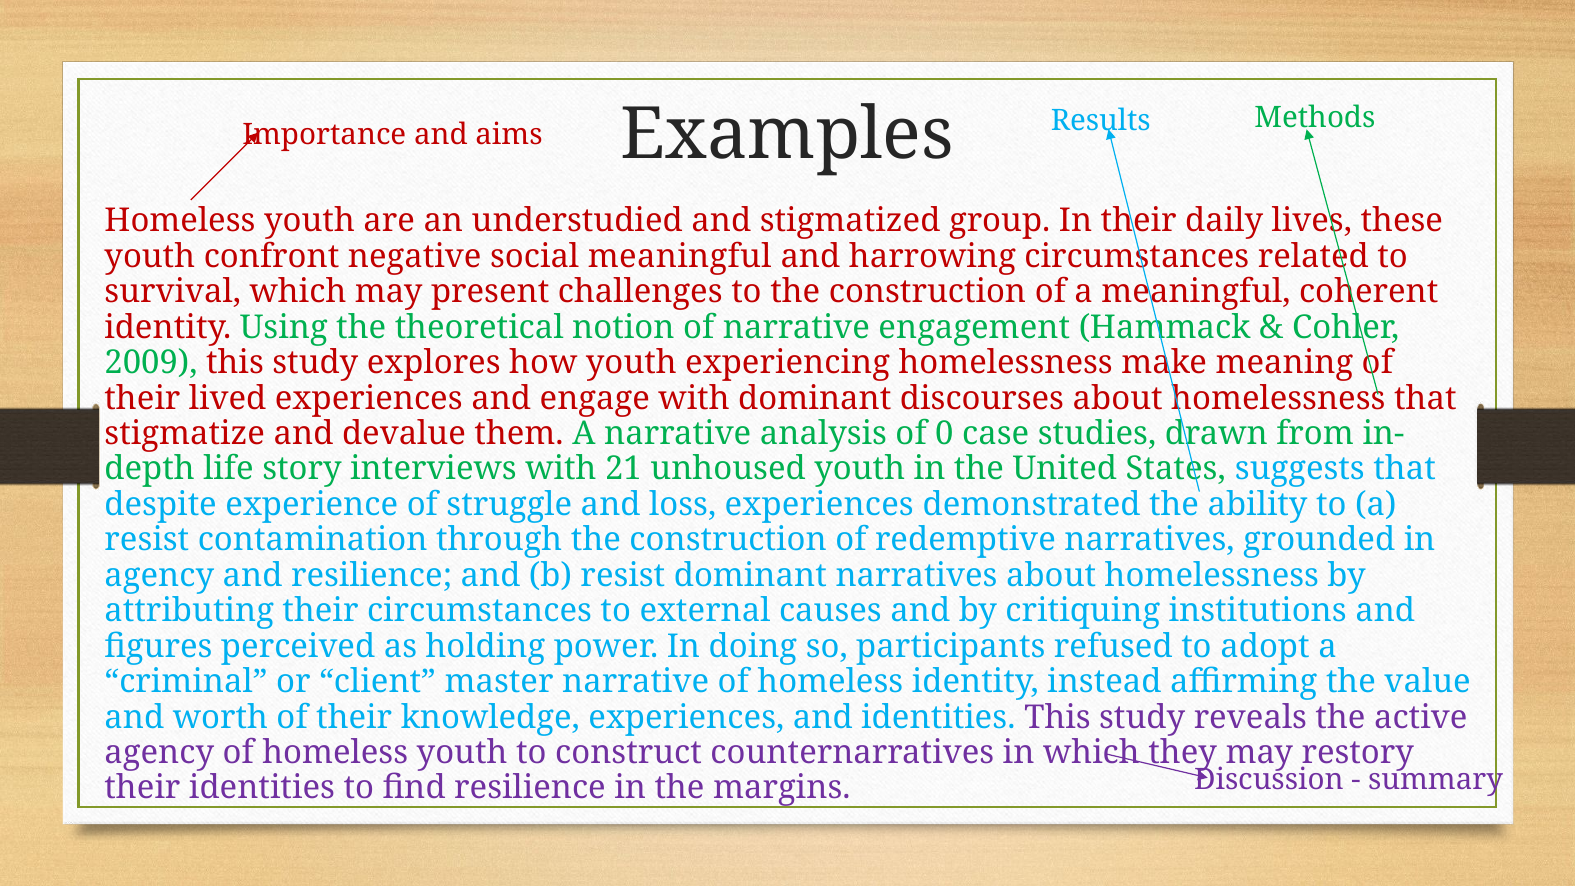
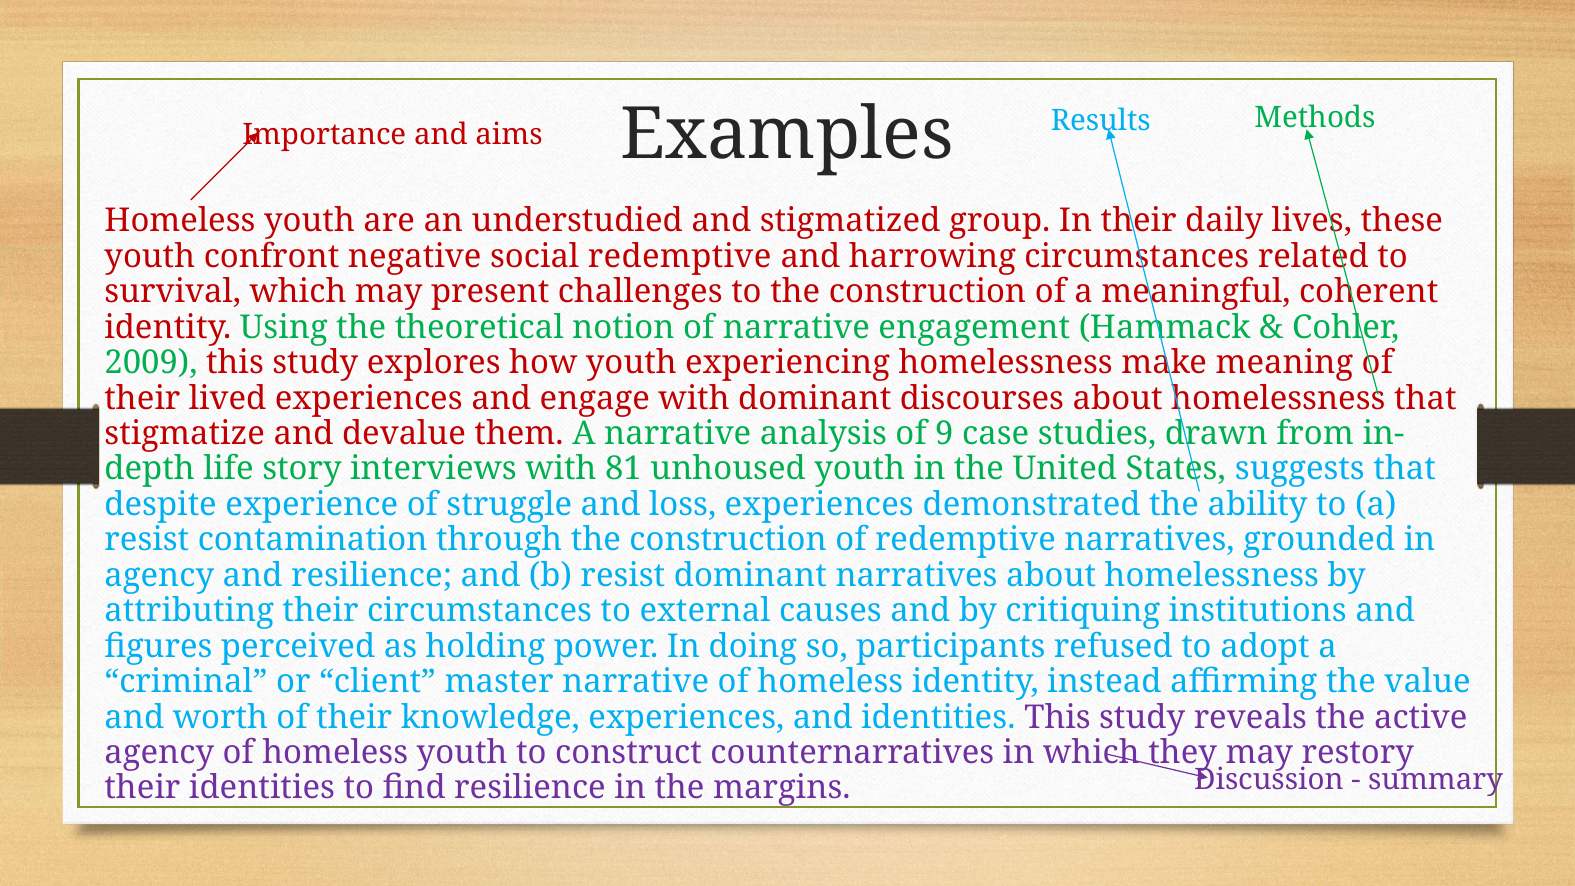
social meaningful: meaningful -> redemptive (680, 256)
0: 0 -> 9 (944, 434)
21: 21 -> 81 (623, 469)
